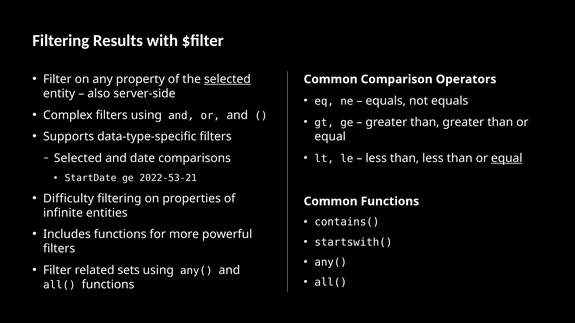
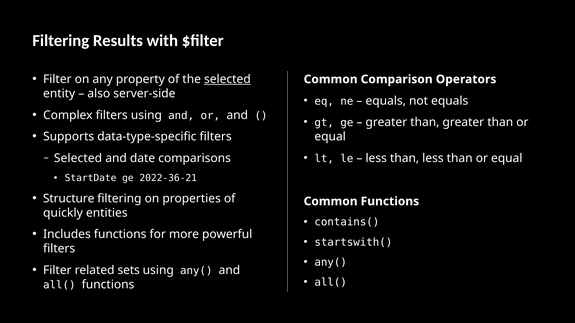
equal underline: present -> none (507, 158)
2022-53-21: 2022-53-21 -> 2022-36-21 (168, 178)
Difficulty: Difficulty -> Structure (69, 199)
infinite: infinite -> quickly (63, 213)
